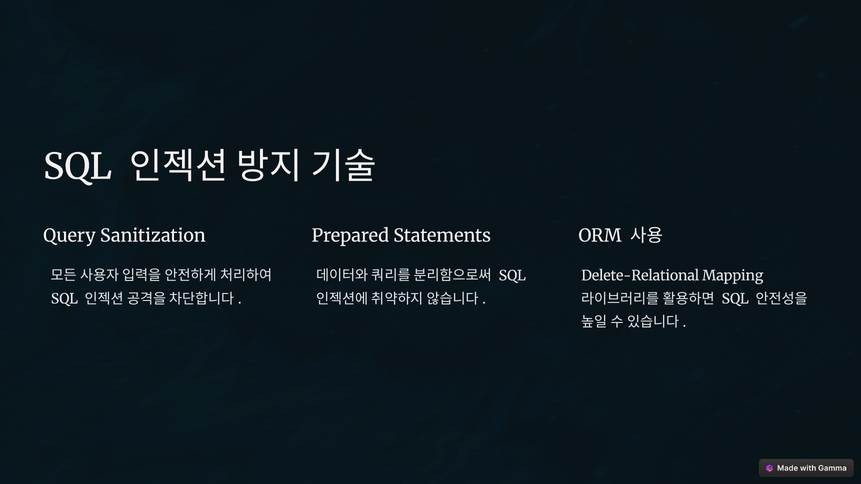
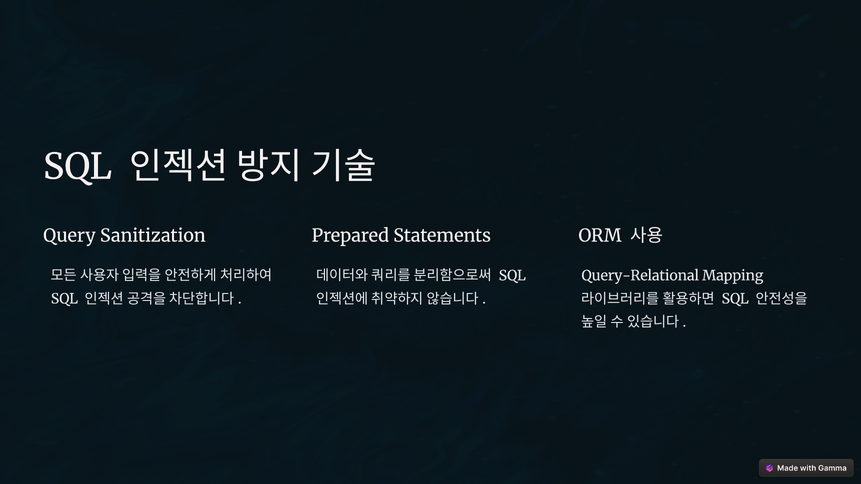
Delete-Relational: Delete-Relational -> Query-Relational (640, 276)
